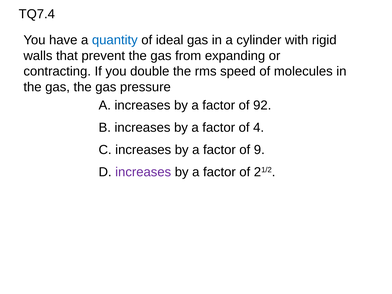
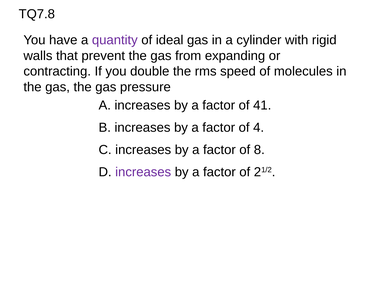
TQ7.4: TQ7.4 -> TQ7.8 (37, 14)
quantity colour: blue -> purple (115, 40)
92: 92 -> 41 (262, 105)
9: 9 -> 8 (259, 150)
